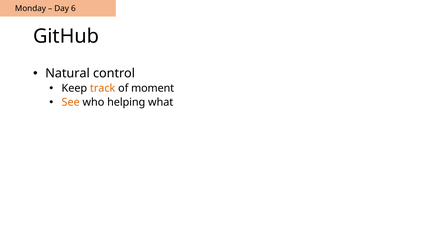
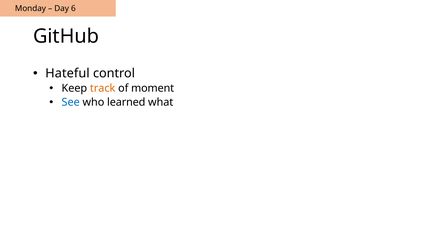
Natural: Natural -> Hateful (67, 73)
See colour: orange -> blue (71, 102)
helping: helping -> learned (126, 102)
